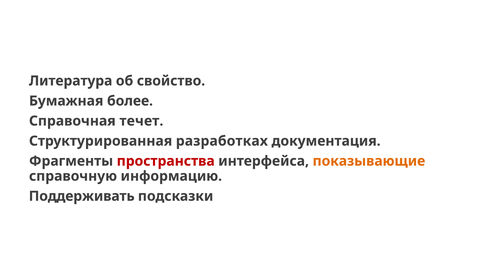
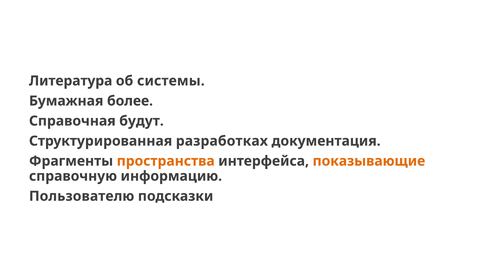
свойство: свойство -> системы (171, 81)
течет: течет -> будут (141, 121)
пространства colour: red -> orange (166, 161)
Поддерживать: Поддерживать -> Пользователю (82, 196)
